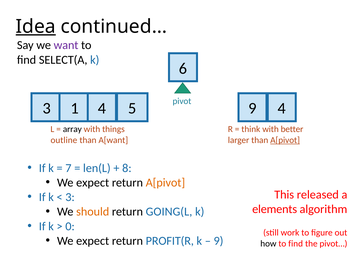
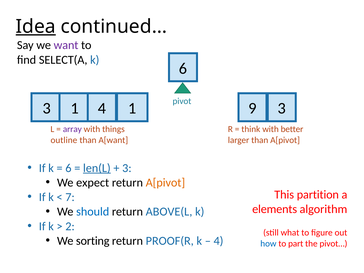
4 5: 5 -> 1 (132, 108)
9 4: 4 -> 3 (282, 108)
array colour: black -> purple (72, 129)
A[pivot underline: present -> none (285, 140)
7: 7 -> 6 (68, 168)
len(L underline: none -> present (97, 168)
8: 8 -> 3 (127, 168)
released: released -> partition (318, 195)
3: 3 -> 7 (70, 197)
should colour: orange -> blue (93, 212)
GOING(L: GOING(L -> ABOVE(L (169, 212)
0: 0 -> 2 (70, 226)
work: work -> what (290, 233)
expect: expect -> sorting (93, 241)
PROFIT(R: PROFIT(R -> PROOF(R (170, 241)
9: 9 -> 4 (218, 241)
how colour: black -> blue (268, 244)
find: find -> part (296, 244)
